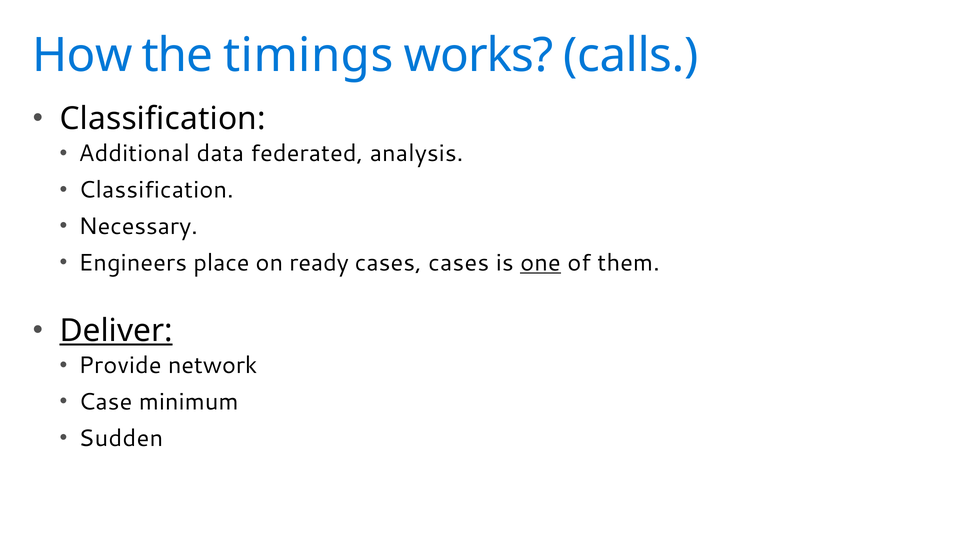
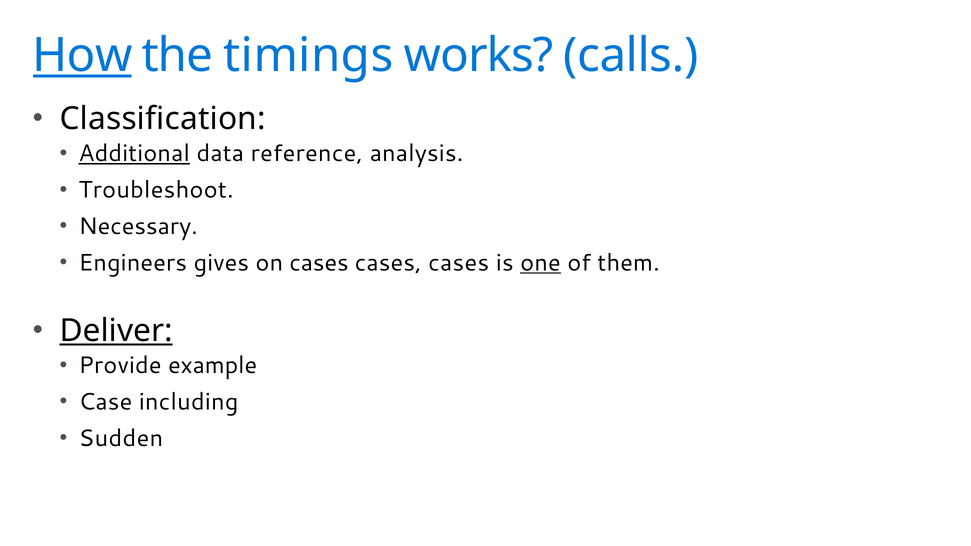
How underline: none -> present (82, 56)
Additional underline: none -> present (134, 154)
federated: federated -> reference (307, 154)
Classification: Classification -> Troubleshoot (156, 190)
place: place -> gives (221, 263)
on ready: ready -> cases (319, 263)
network: network -> example (213, 366)
minimum: minimum -> including (189, 402)
